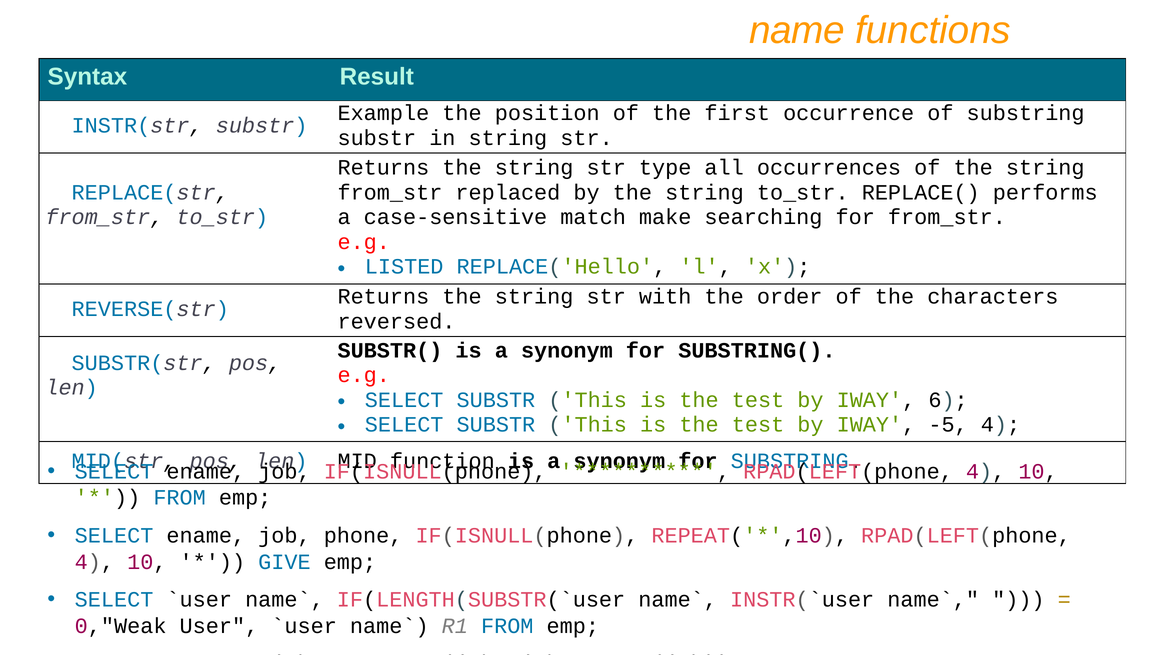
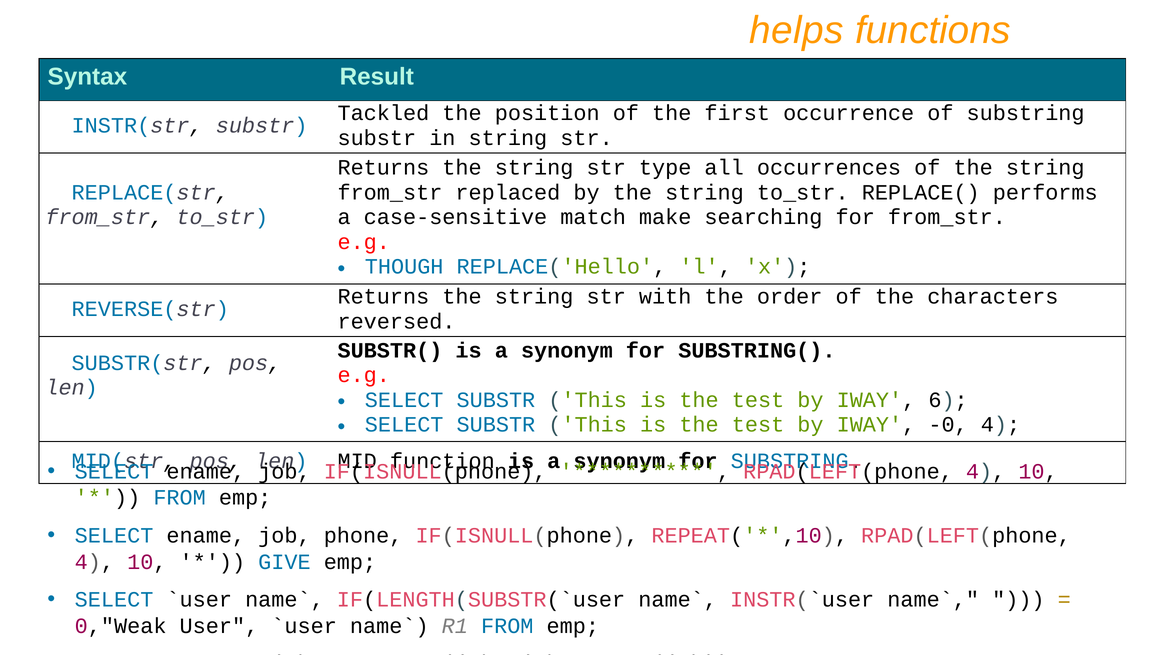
name: name -> helps (797, 30)
Example: Example -> Tackled (383, 113)
LISTED: LISTED -> THOUGH (404, 267)
-5: -5 -> -0 (948, 425)
